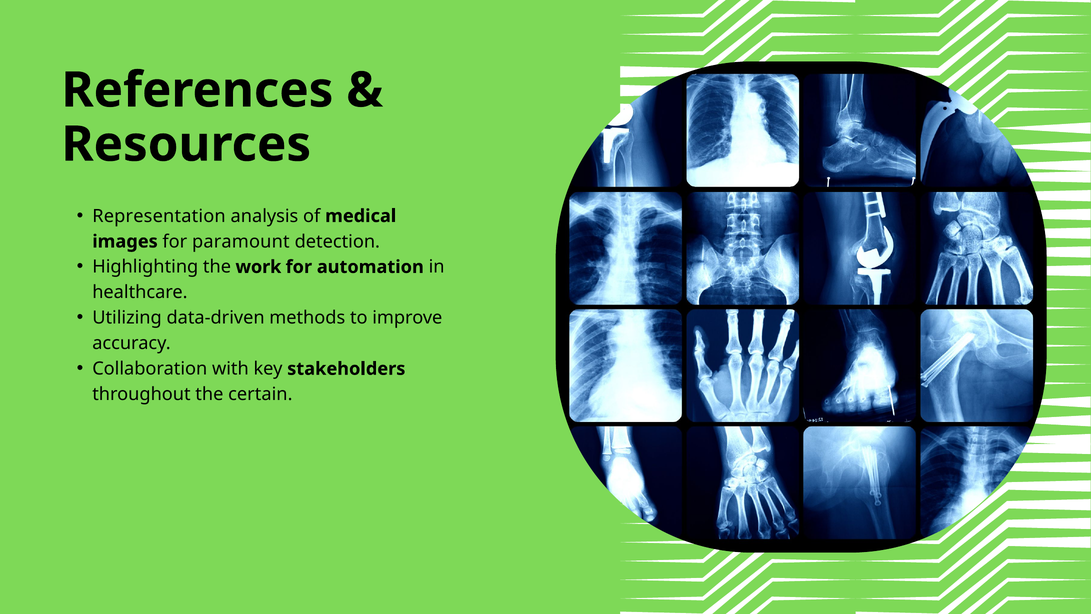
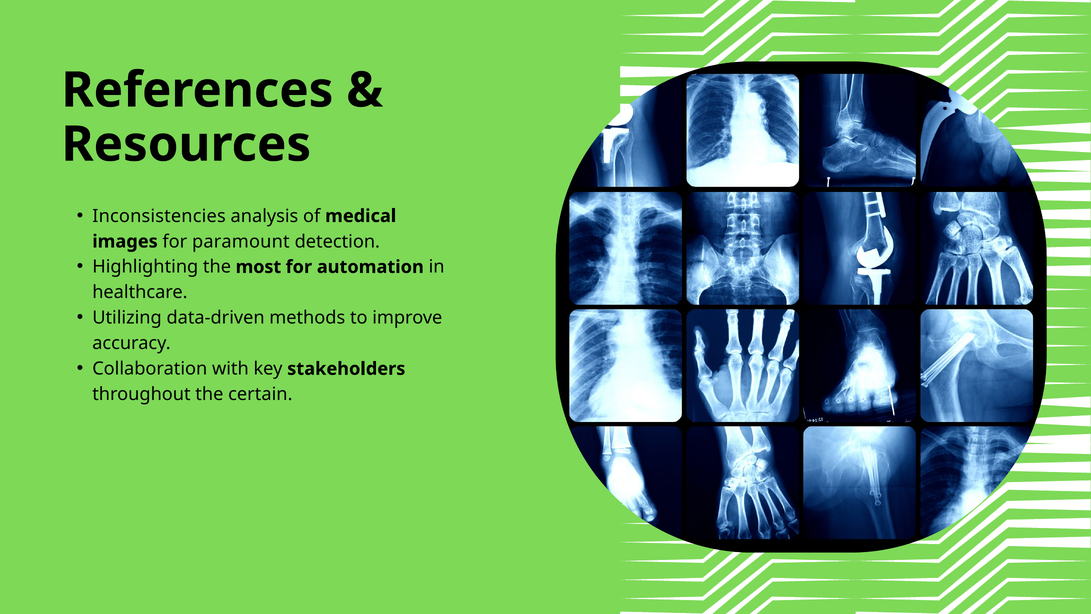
Representation: Representation -> Inconsistencies (159, 216)
work: work -> most (258, 267)
